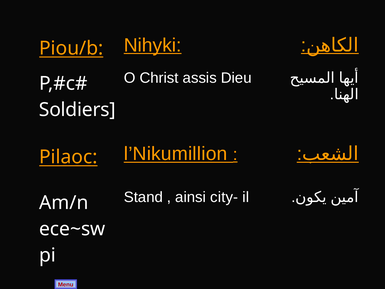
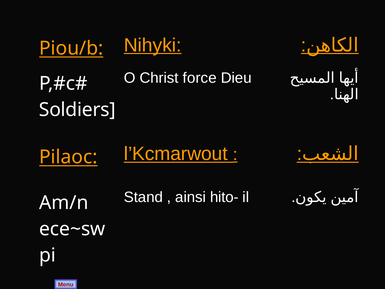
assis: assis -> force (200, 78)
l’Nikumillion: l’Nikumillion -> l’Kcmarwout (176, 154)
city-: city- -> hito- (224, 197)
